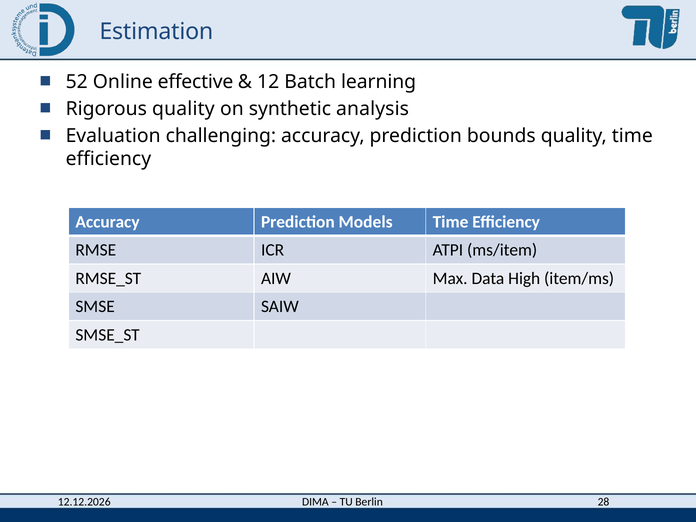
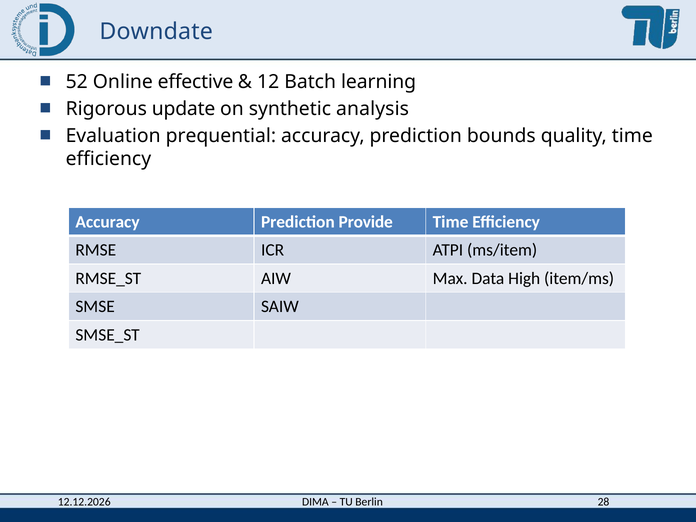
Estimation: Estimation -> Downdate (156, 31)
Rigorous quality: quality -> update (184, 109)
challenging: challenging -> prequential (221, 136)
Models: Models -> Provide (366, 222)
